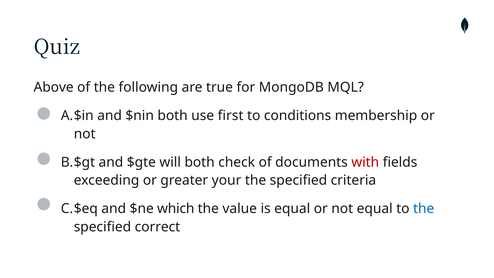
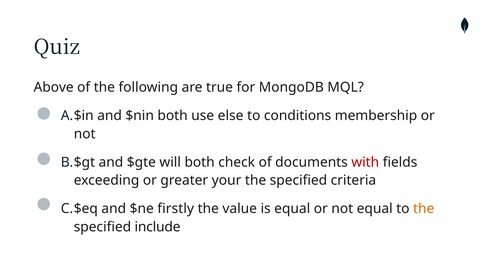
first: first -> else (231, 116)
which: which -> firstly (176, 209)
the colour: blue -> orange (424, 209)
correct: correct -> include (158, 227)
